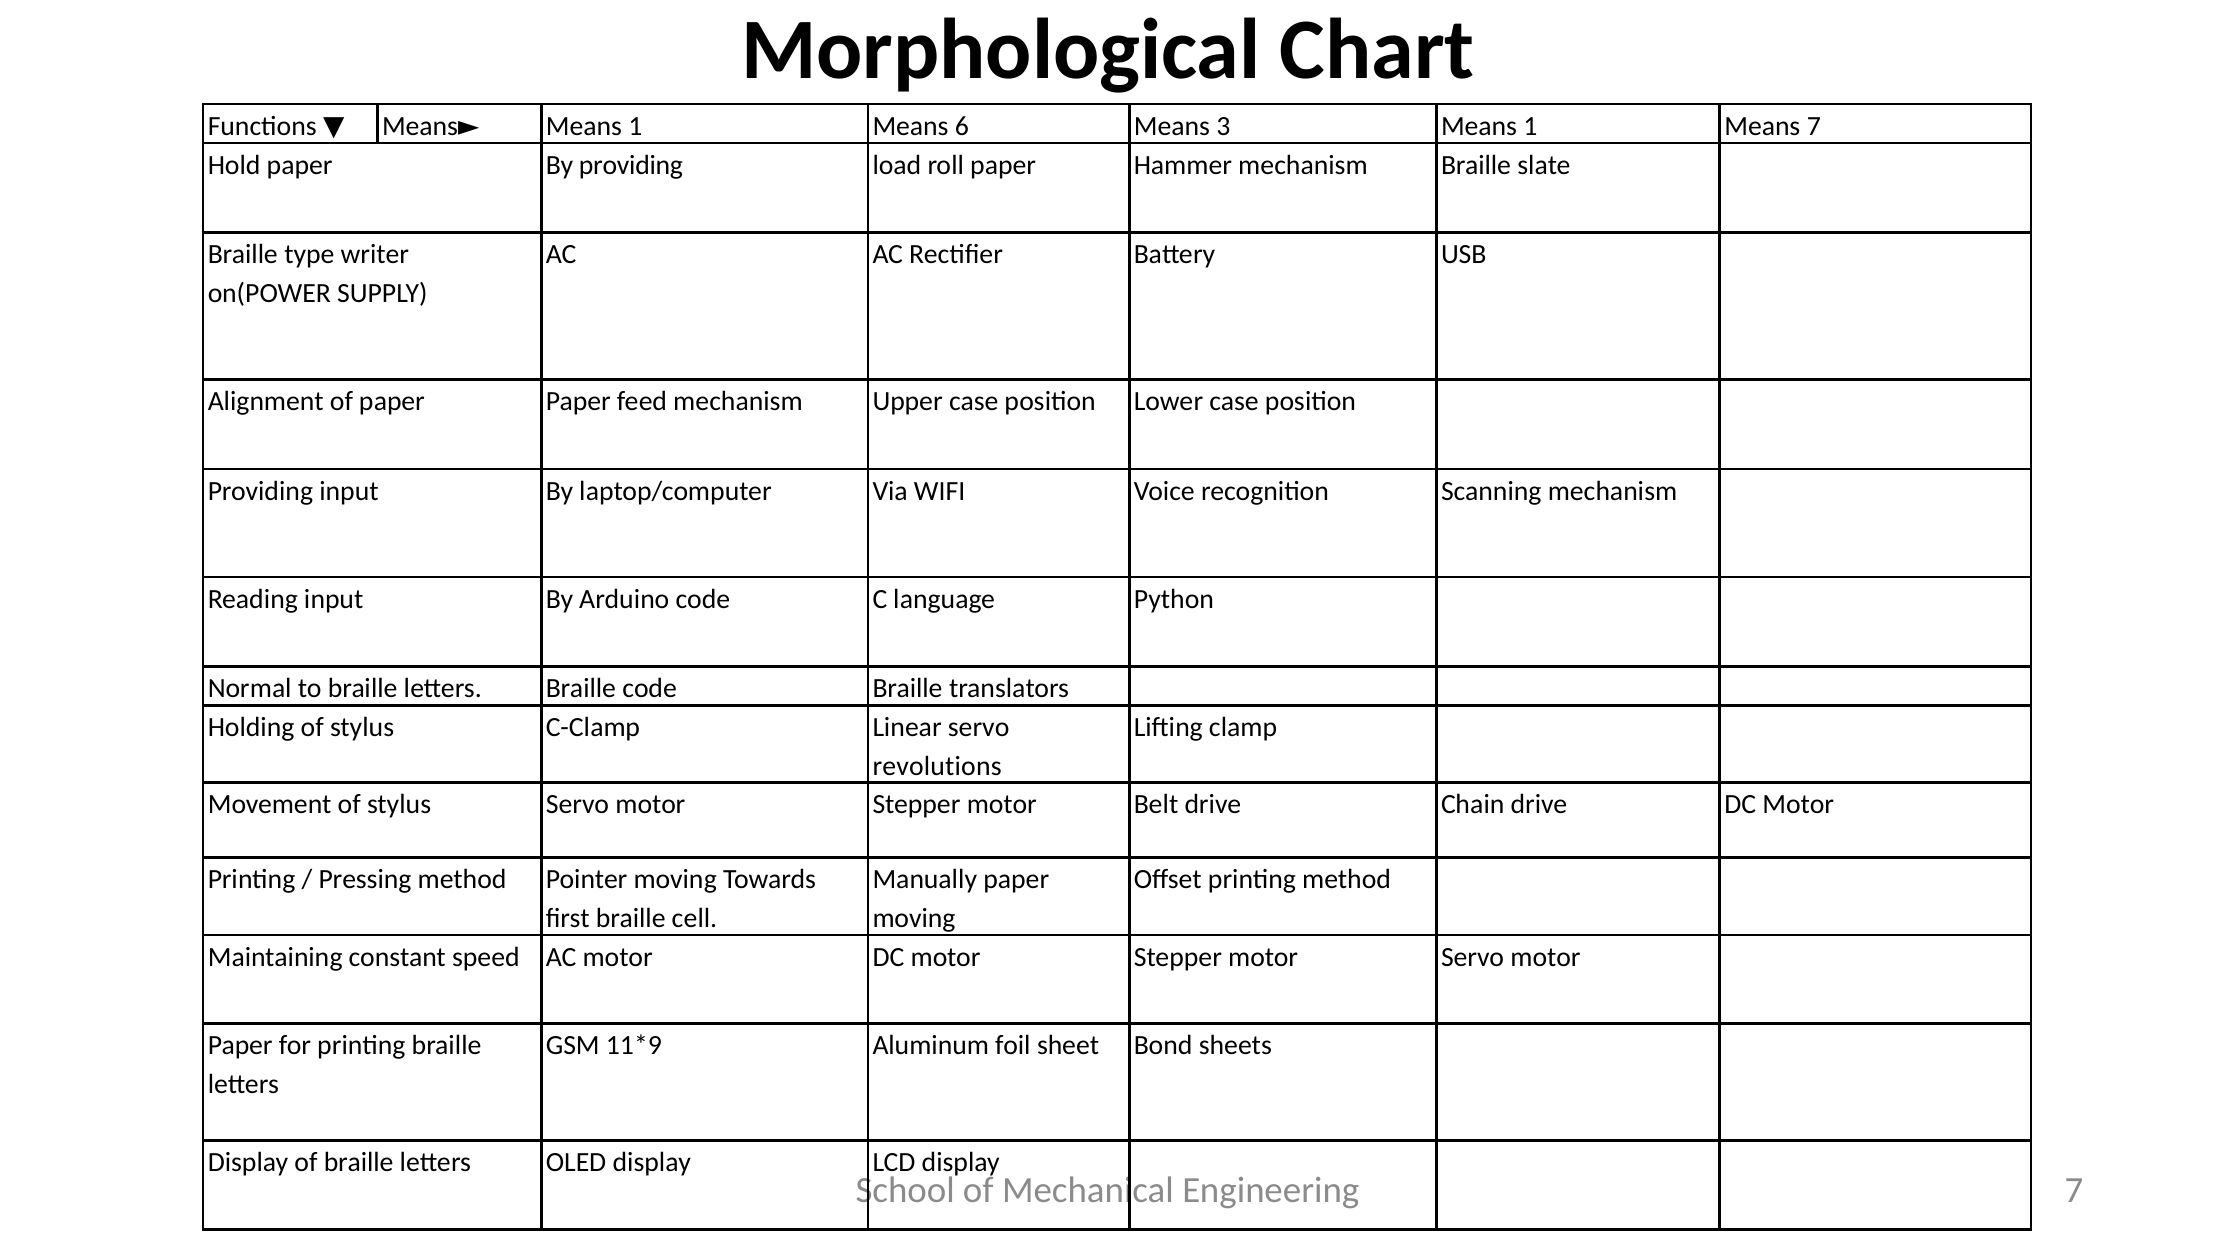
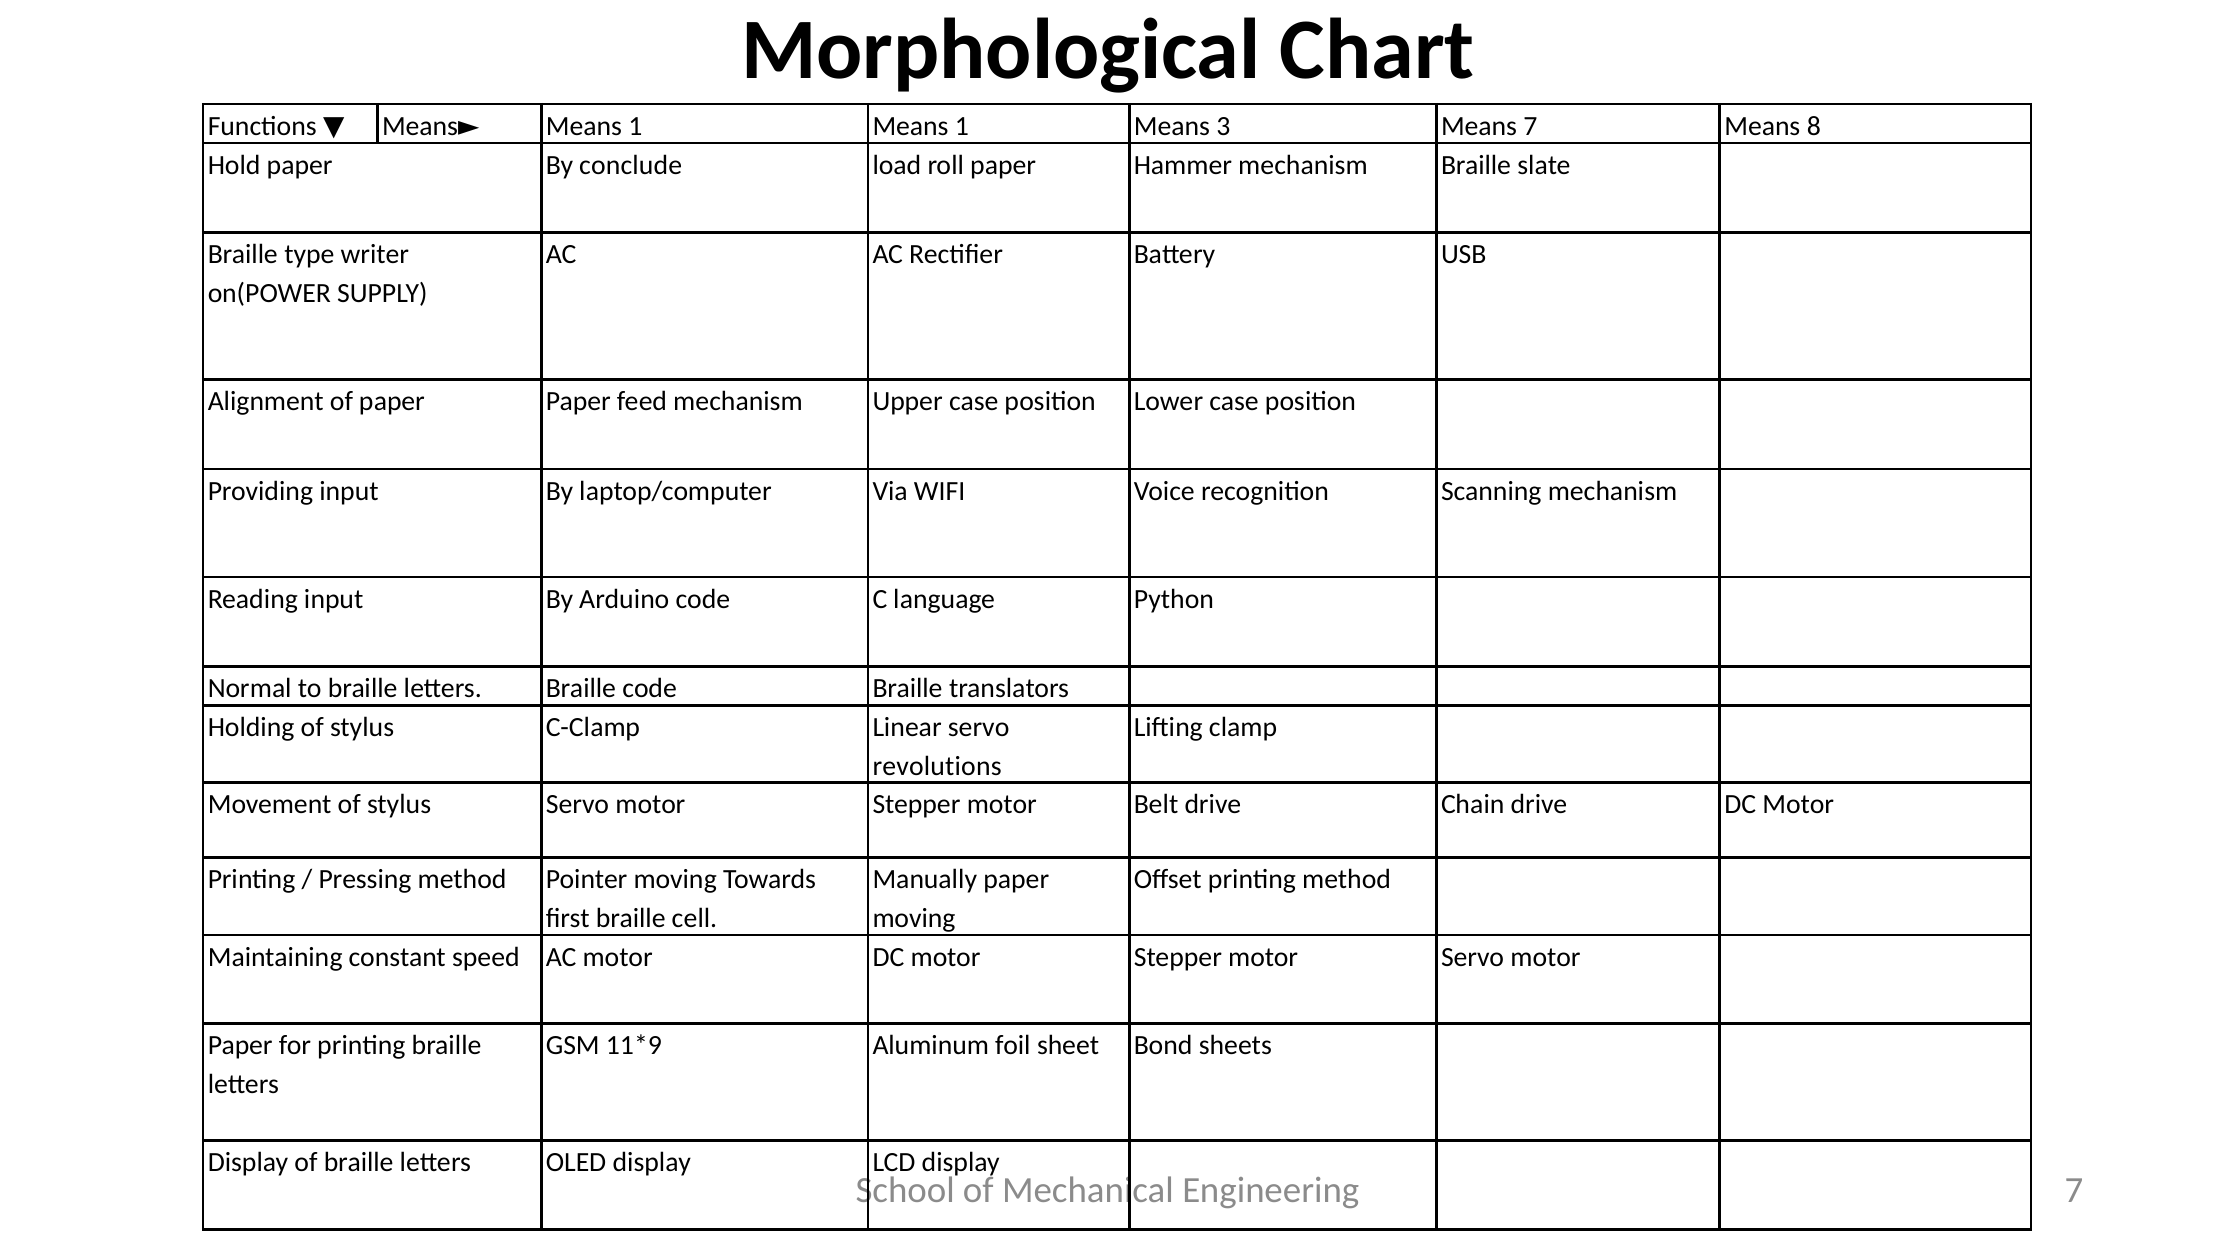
1 Means 6: 6 -> 1 (962, 126)
3 Means 1: 1 -> 7 (1530, 126)
Means 7: 7 -> 8 (1814, 126)
By providing: providing -> conclude (631, 165)
